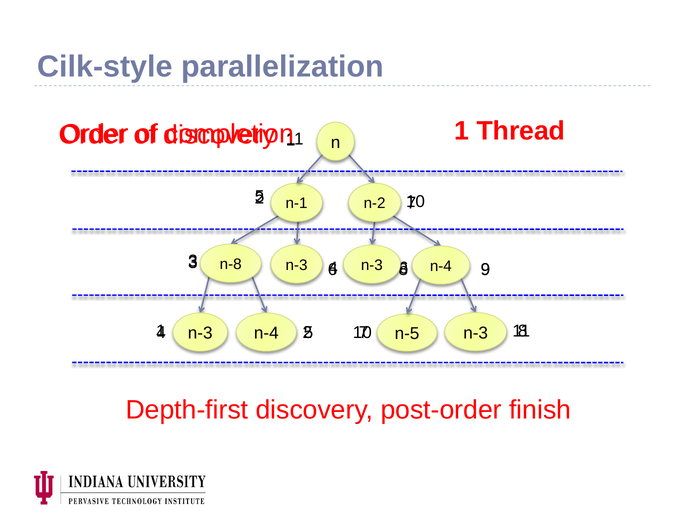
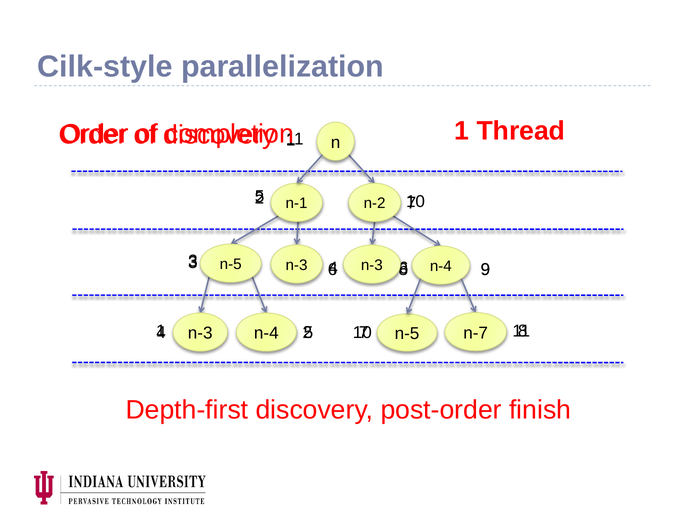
n-8: n-8 -> n-5 (231, 264)
n-5 n-3: n-3 -> n-7 (476, 333)
